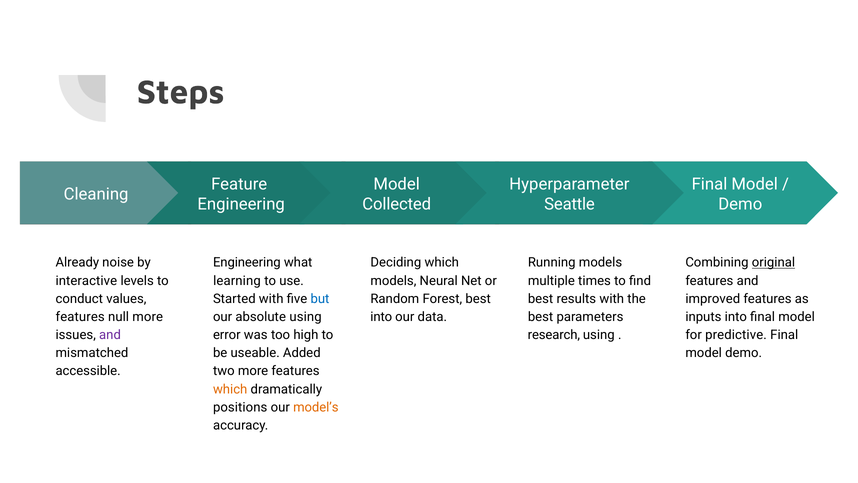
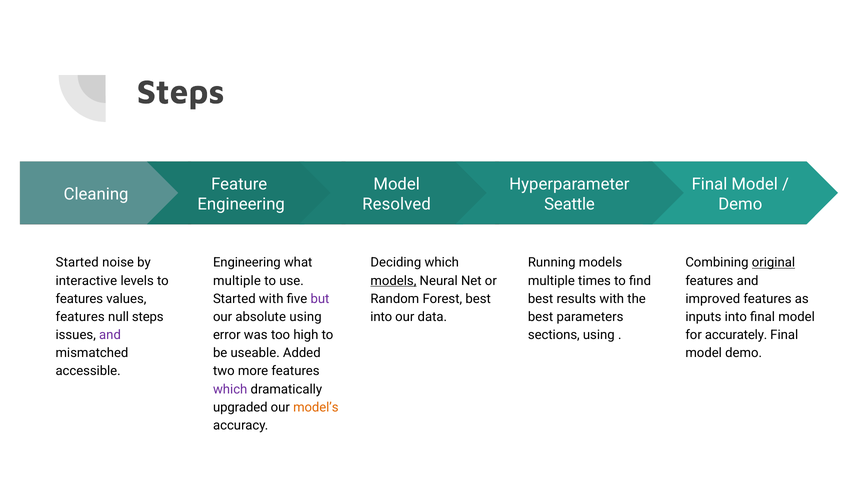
Collected: Collected -> Resolved (397, 204)
Already: Already -> Started (77, 262)
learning: learning -> multiple (237, 280)
models underline: none -> present (393, 280)
conduct: conduct -> features (79, 299)
but colour: blue -> purple (320, 299)
null more: more -> steps (148, 317)
research: research -> sections (554, 335)
predictive: predictive -> accurately (736, 335)
which colour: orange -> purple (230, 389)
positions: positions -> upgraded (240, 407)
